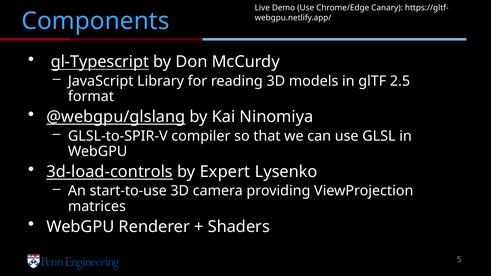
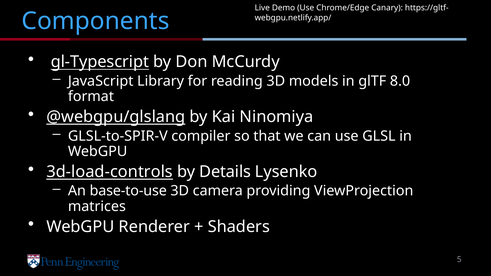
2.5: 2.5 -> 8.0 (400, 81)
Expert: Expert -> Details (225, 172)
start-to-use: start-to-use -> base-to-use (128, 191)
